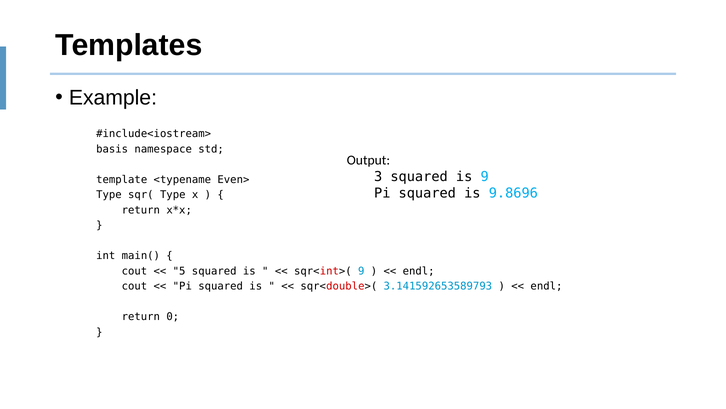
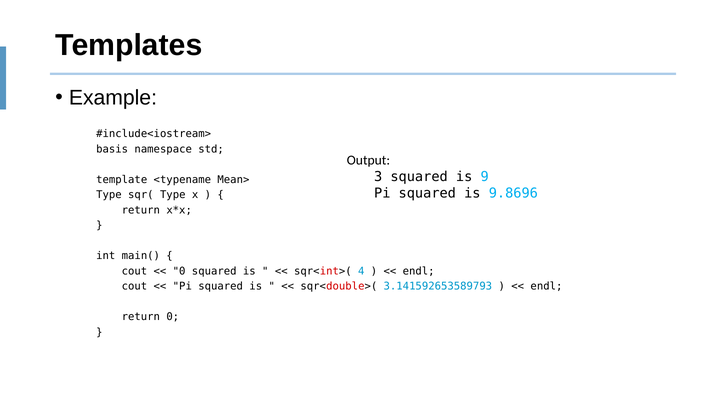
Even>: Even> -> Mean> (233, 179)
5: 5 -> 0 (179, 271)
sqr<int>( 9: 9 -> 4 (361, 271)
